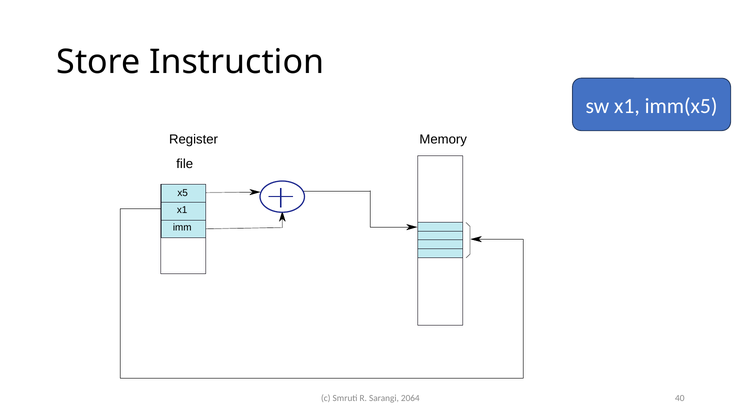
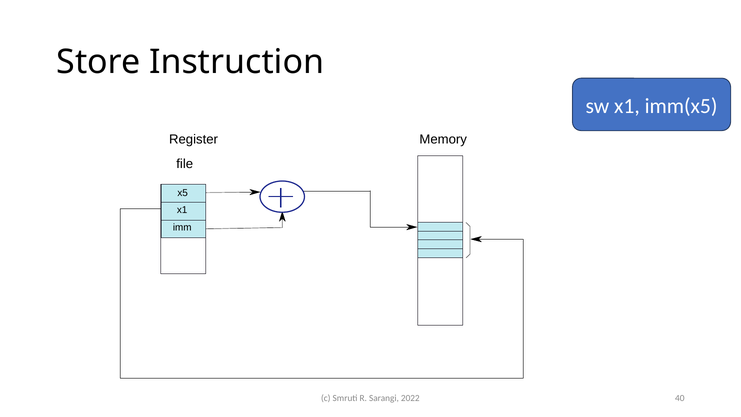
2064: 2064 -> 2022 (410, 398)
